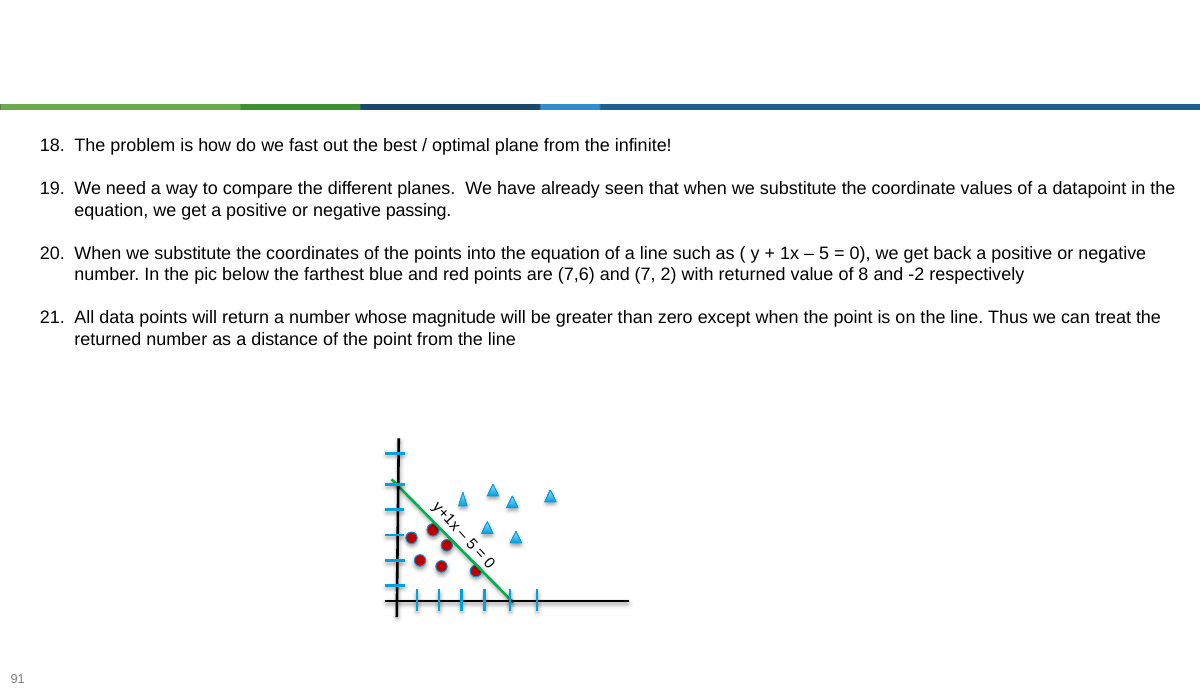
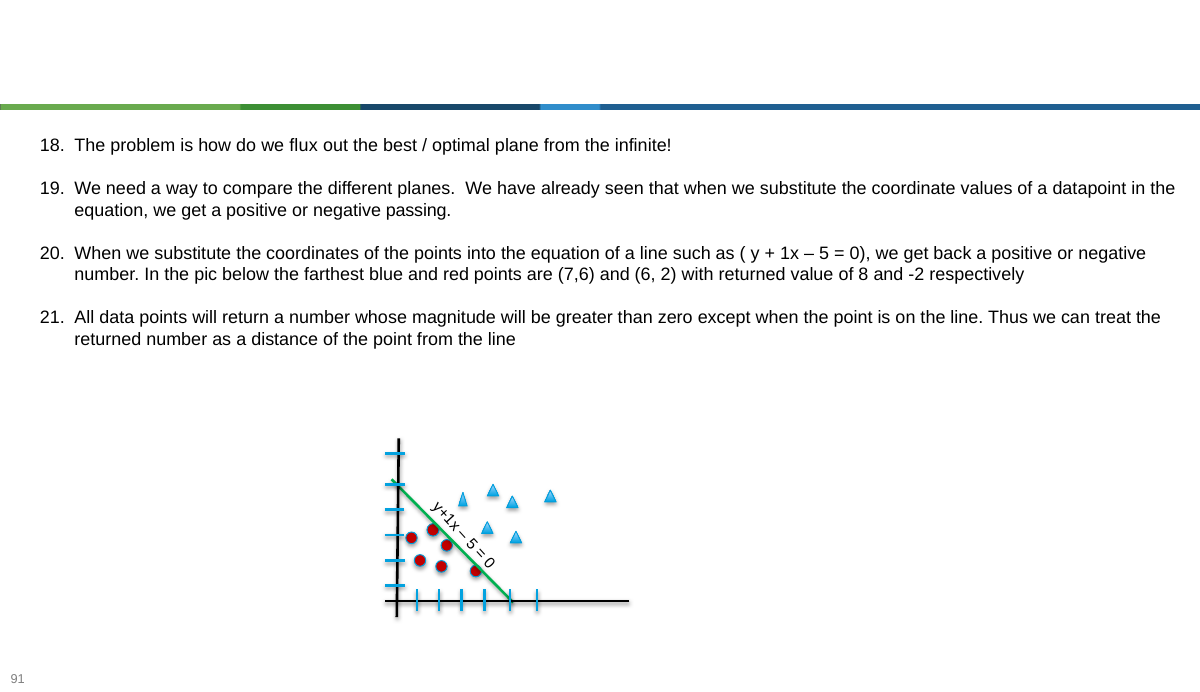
fast: fast -> flux (304, 146)
7: 7 -> 6 (645, 275)
